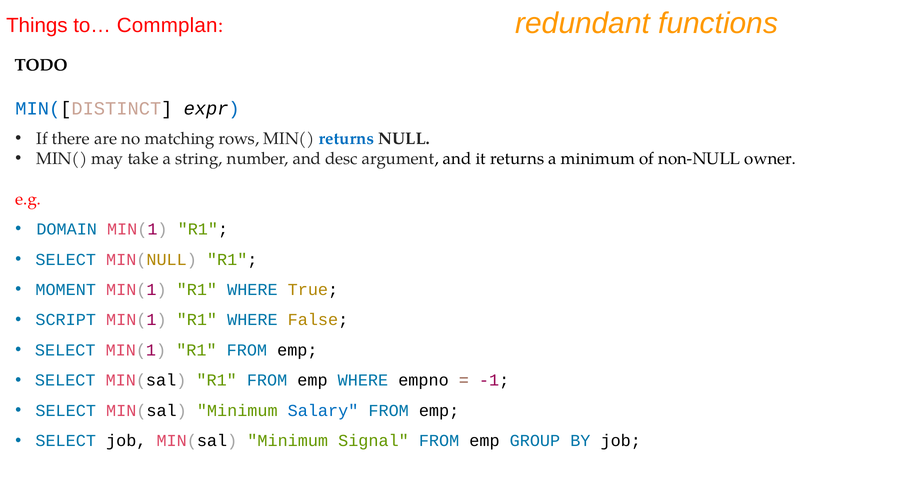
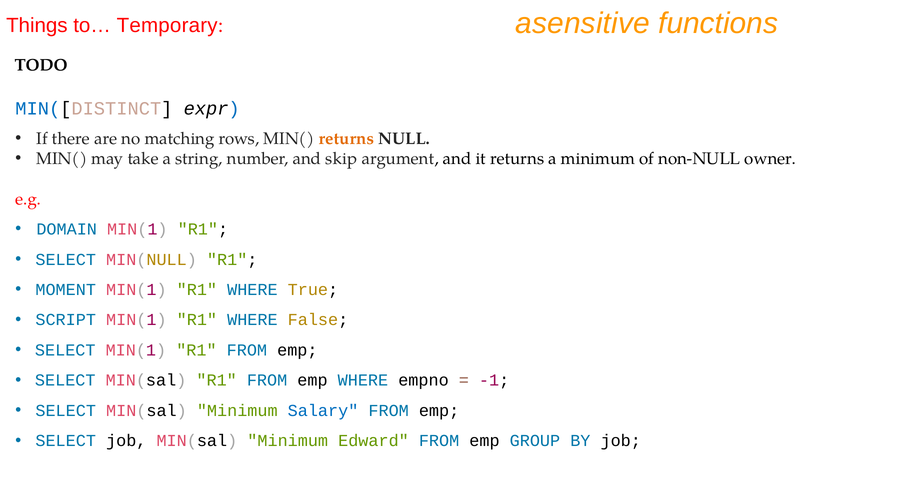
Commplan: Commplan -> Temporary (167, 26)
redundant: redundant -> asensitive (583, 23)
returns colour: blue -> orange (346, 139)
desc: desc -> skip (341, 159)
Signal: Signal -> Edward (373, 441)
